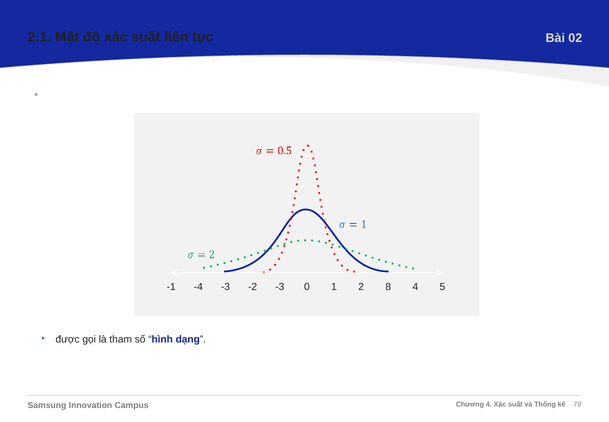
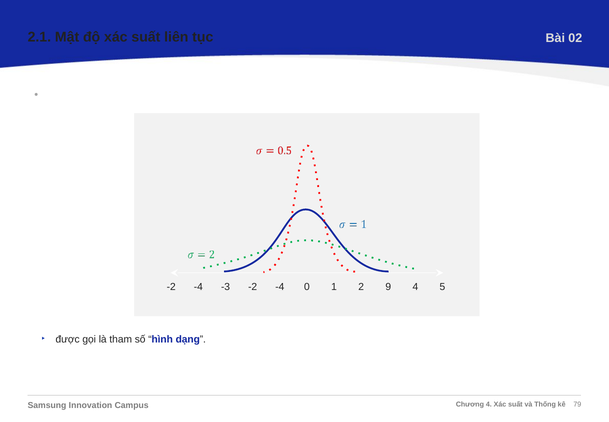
-1: -1 -> -2 (171, 287)
-3: -3 -> -4 (280, 287)
8: 8 -> 9 (388, 287)
